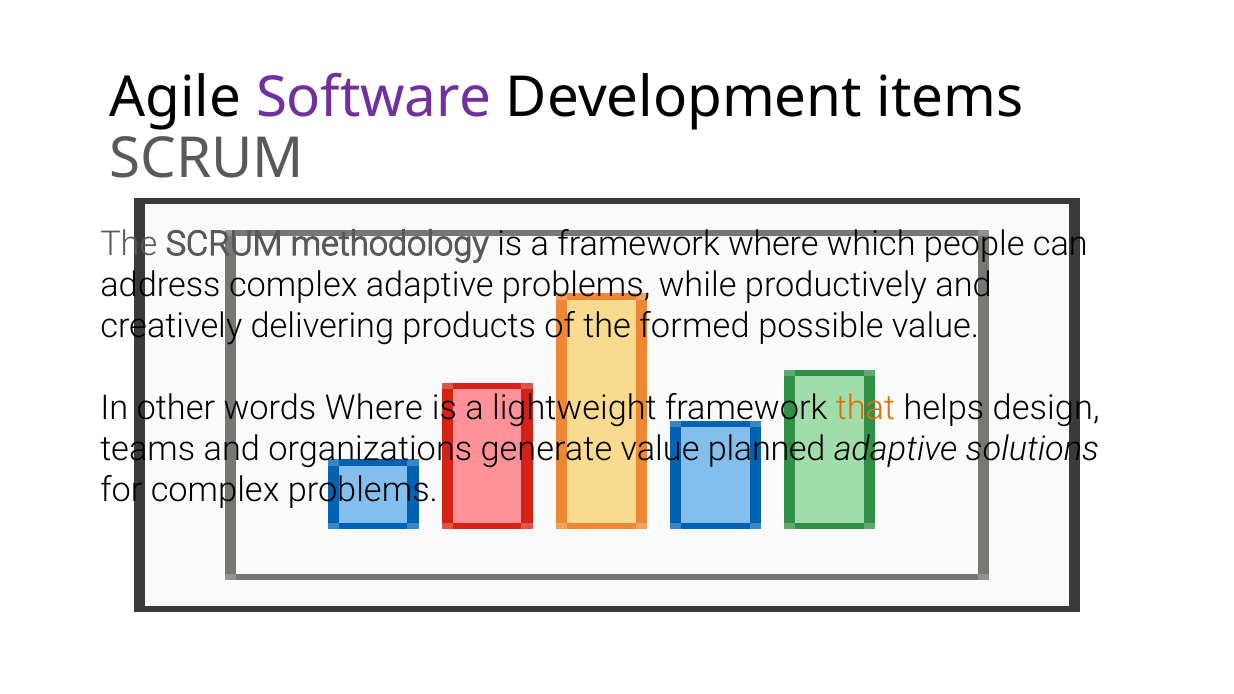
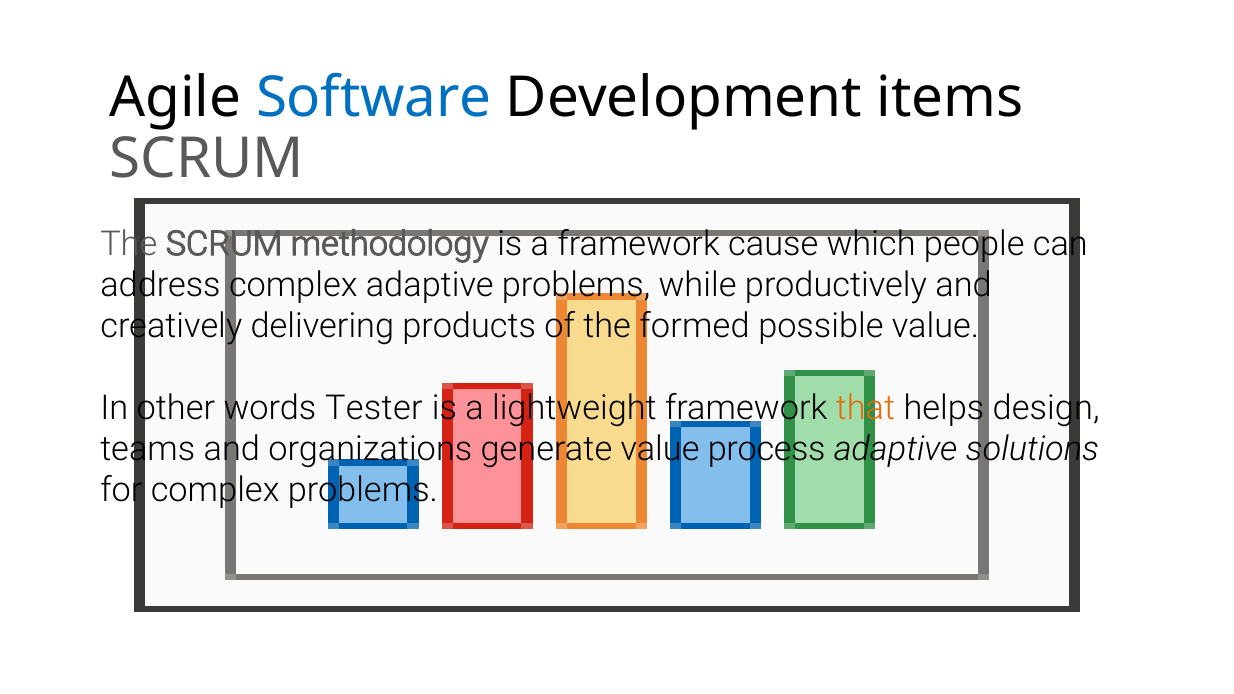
Software colour: purple -> blue (374, 98)
framework where: where -> cause (773, 244)
words Where: Where -> Tester (374, 408)
planned: planned -> process (767, 450)
